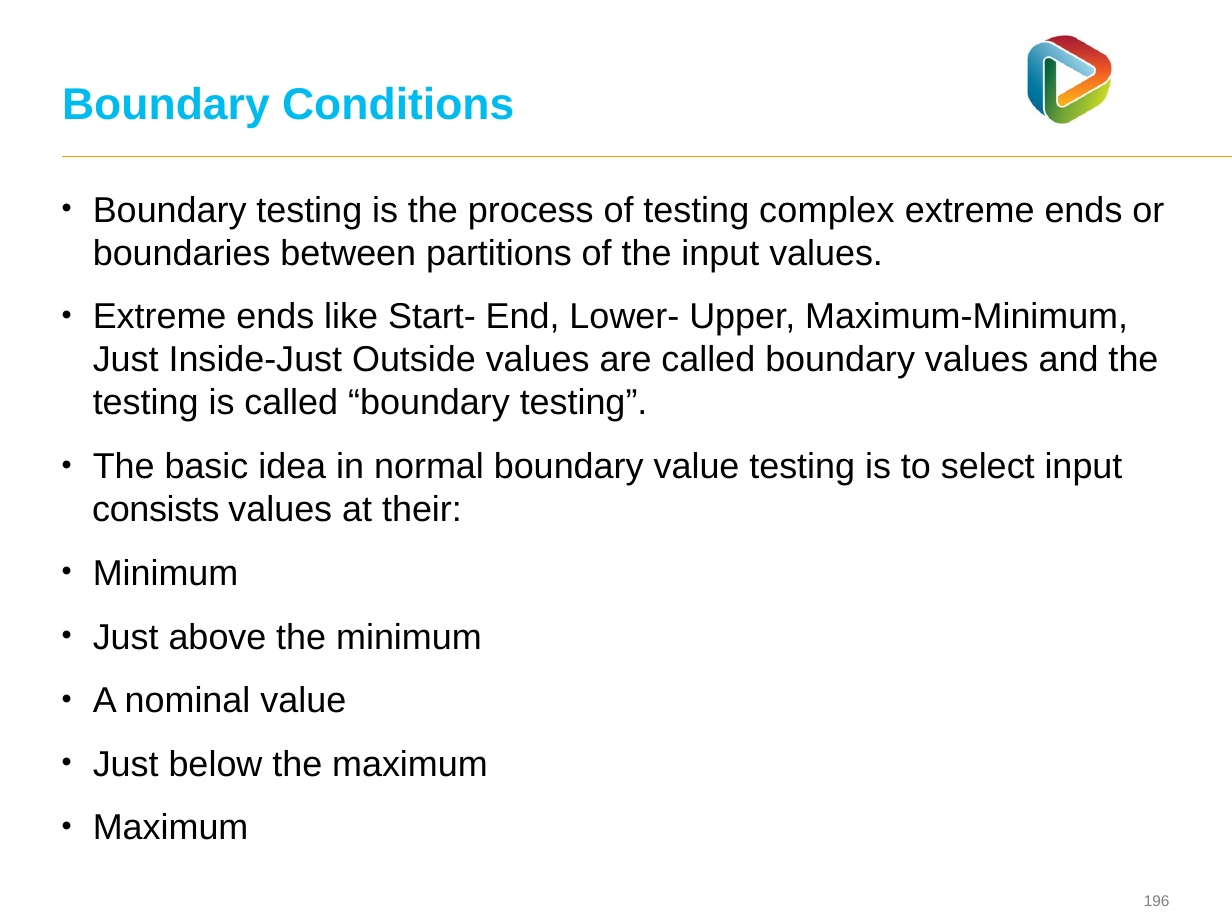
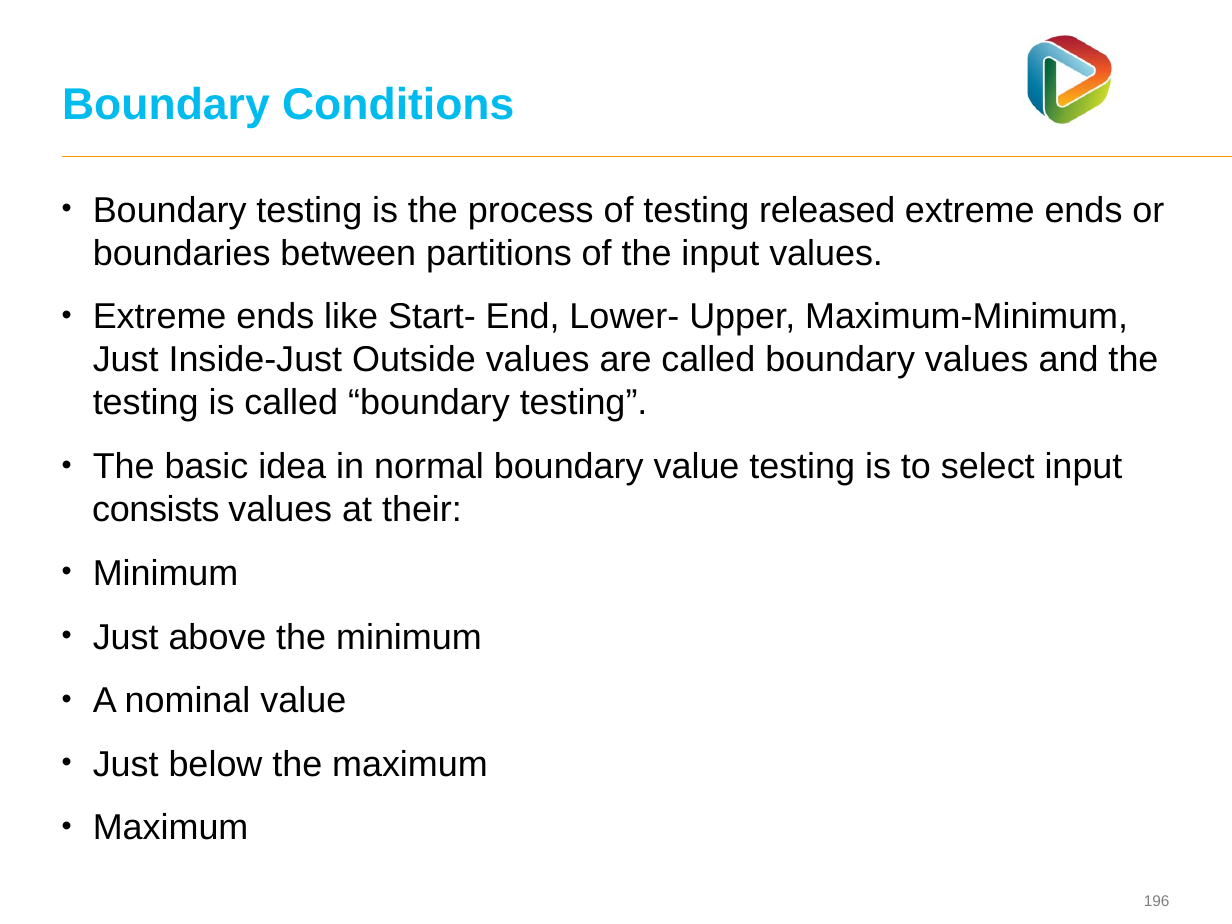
complex: complex -> released (827, 210)
